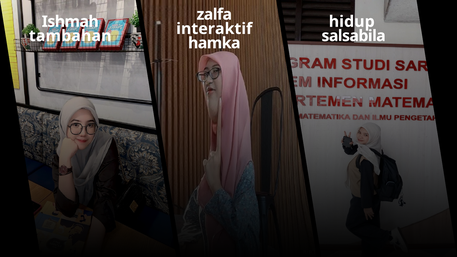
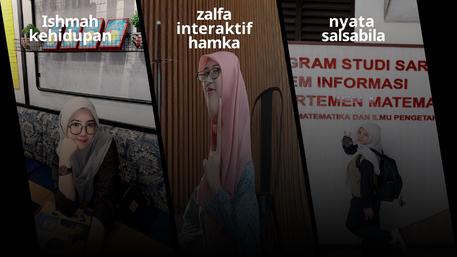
hidup: hidup -> nyata (352, 22)
tambahan: tambahan -> kehidupan (70, 36)
